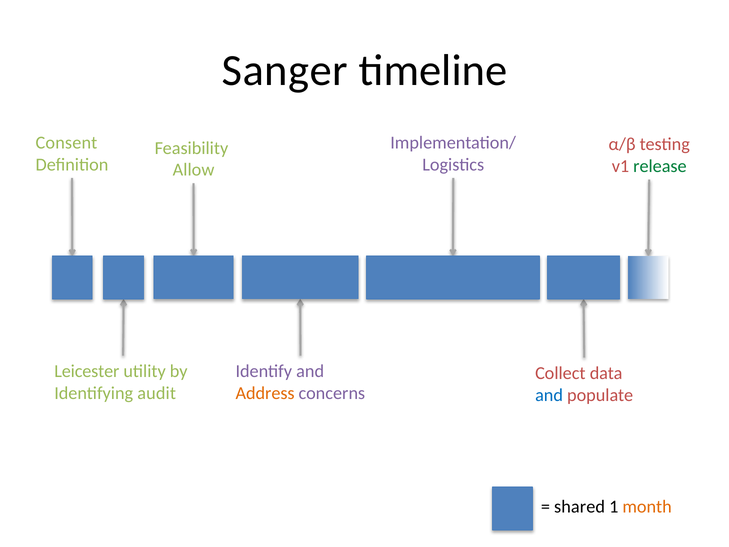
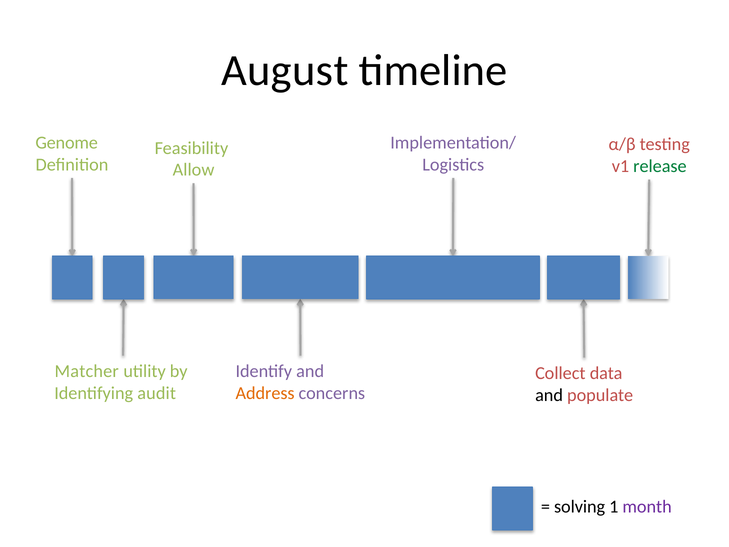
Sanger: Sanger -> August (285, 71)
Consent: Consent -> Genome (67, 143)
Leicester: Leicester -> Matcher (87, 371)
and colour: blue -> black (549, 395)
shared: shared -> solving (580, 507)
month colour: orange -> purple (647, 507)
